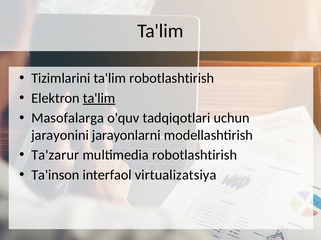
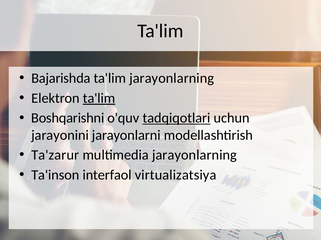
Tizimlarini: Tizimlarini -> Bajarishda (61, 78)
ta'lim robotlashtirish: robotlashtirish -> jarayonlarning (172, 78)
Masofalarga: Masofalarga -> Boshqarishni (68, 118)
tadqiqotlari underline: none -> present (176, 118)
multimedia robotlashtirish: robotlashtirish -> jarayonlarning (194, 156)
